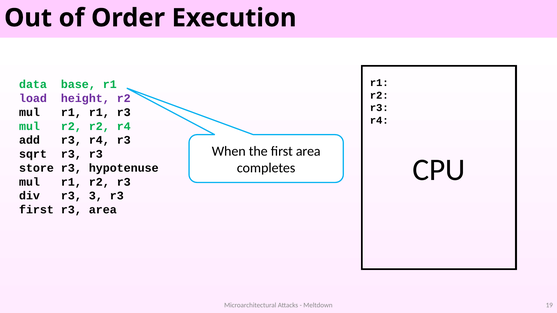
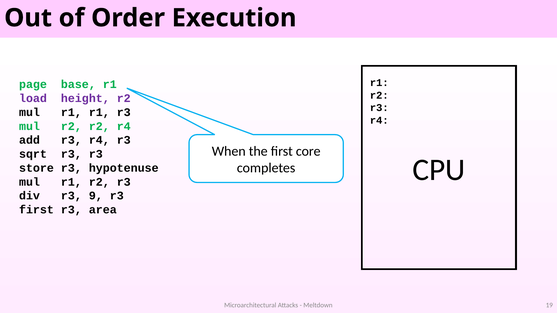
data: data -> page (33, 85)
first area: area -> core (308, 151)
3: 3 -> 9 (96, 196)
